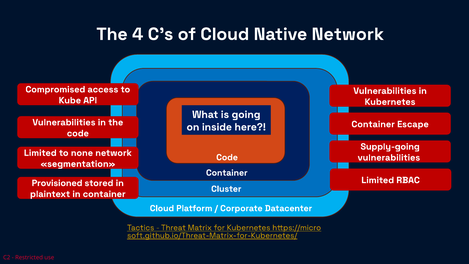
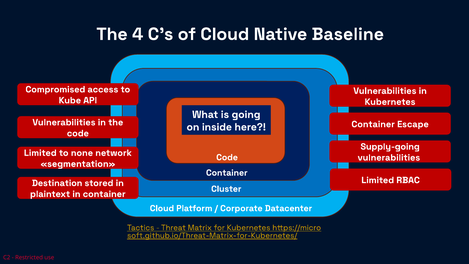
Native Network: Network -> Baseline (348, 34)
Provisioned: Provisioned -> Destination (57, 183)
